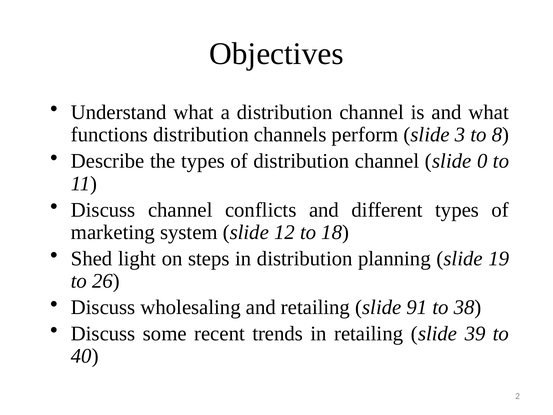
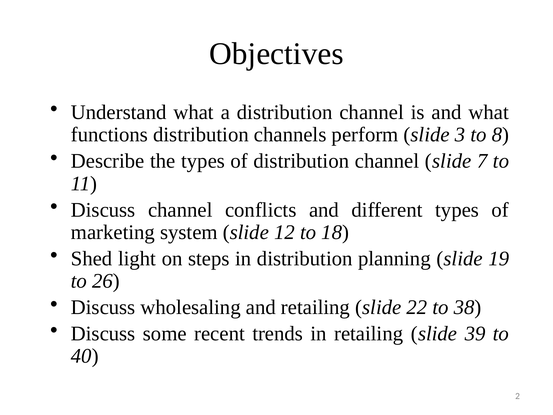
0: 0 -> 7 (482, 161)
91: 91 -> 22 (417, 307)
